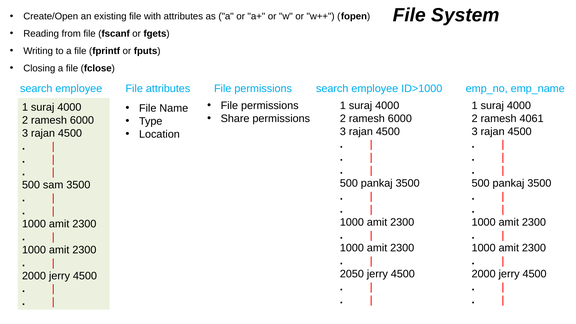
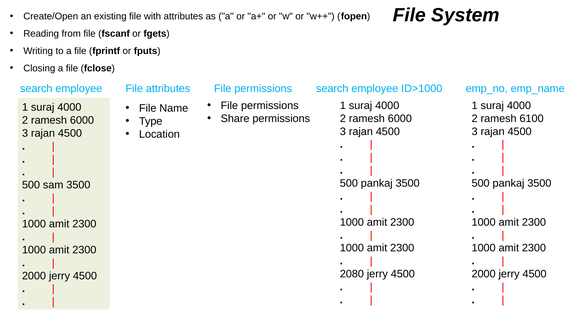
4061: 4061 -> 6100 (532, 119)
2050: 2050 -> 2080 (352, 274)
